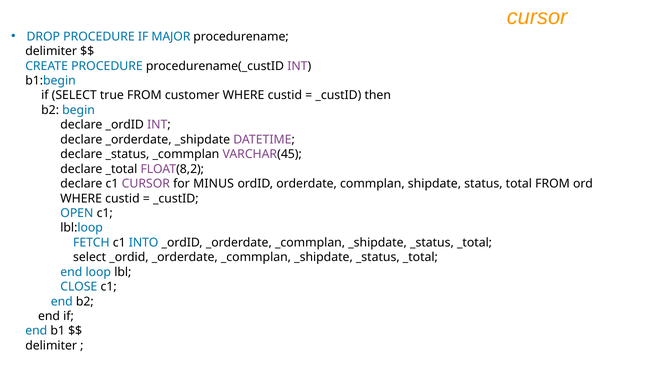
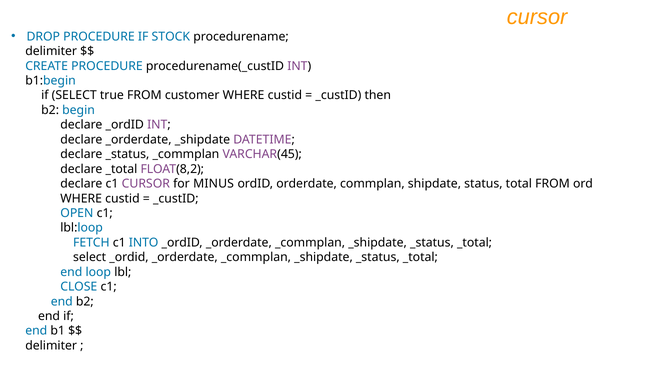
MAJOR: MAJOR -> STOCK (171, 37)
